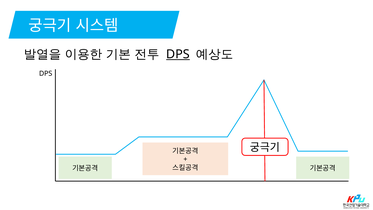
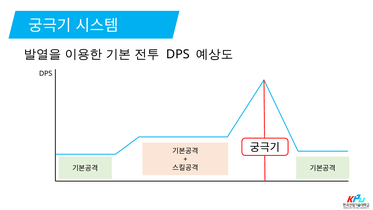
DPS underline: present -> none (178, 54)
